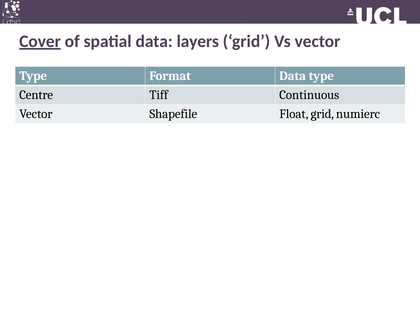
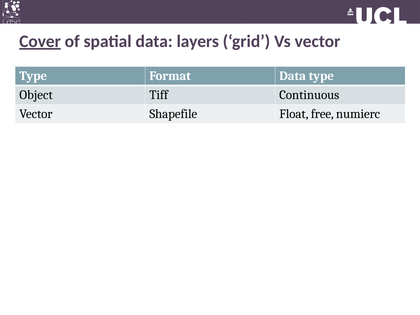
Centre: Centre -> Object (36, 95)
Float grid: grid -> free (322, 114)
